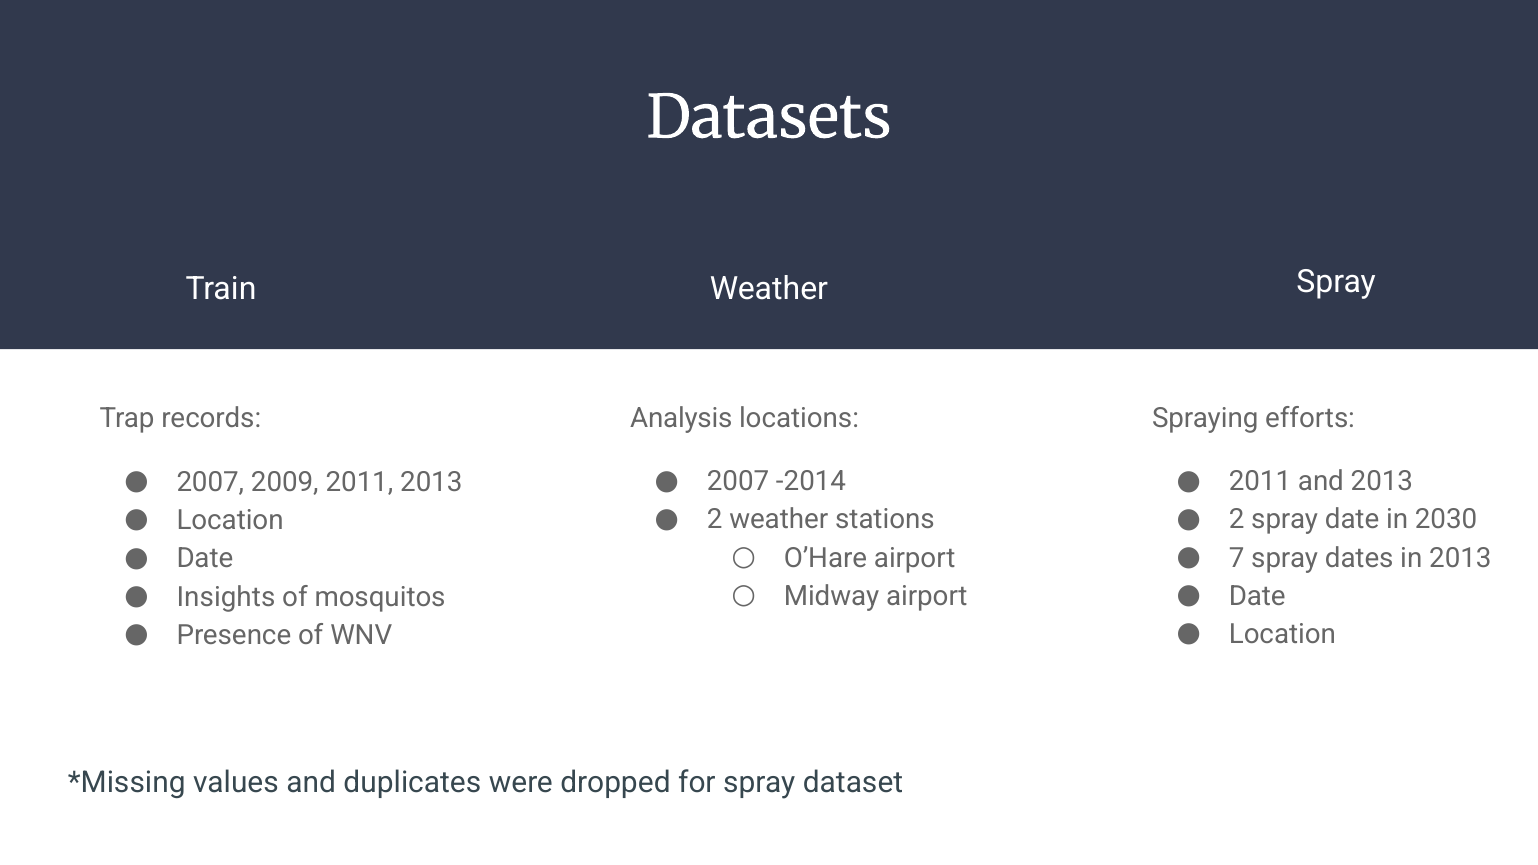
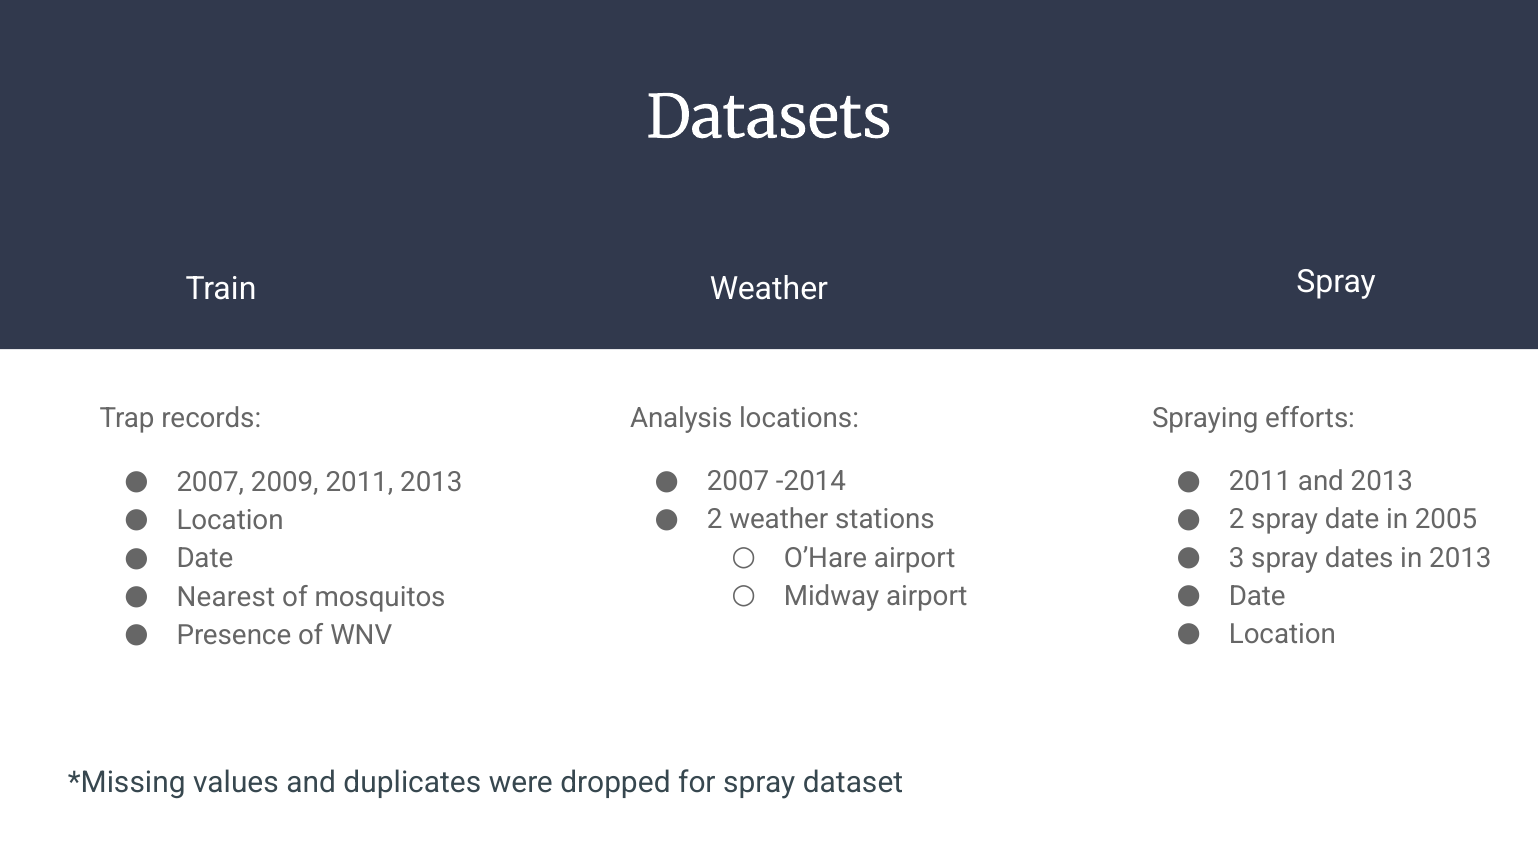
2030: 2030 -> 2005 (1446, 520)
7: 7 -> 3 (1237, 558)
Insights: Insights -> Nearest (226, 597)
